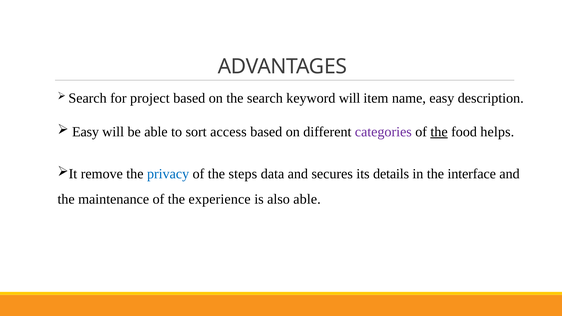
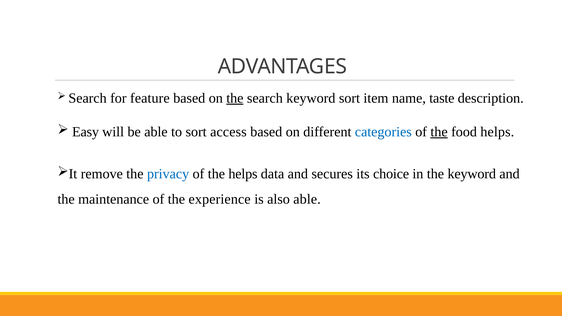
project: project -> feature (150, 98)
the underline: none -> present (235, 98)
keyword will: will -> sort (349, 98)
name easy: easy -> taste (442, 98)
categories colour: purple -> blue (383, 132)
the steps: steps -> helps (243, 174)
details: details -> choice (391, 174)
the interface: interface -> keyword (472, 174)
